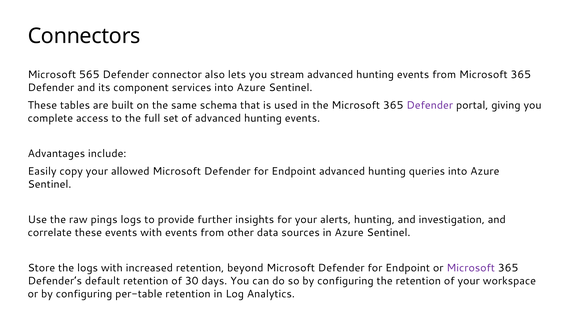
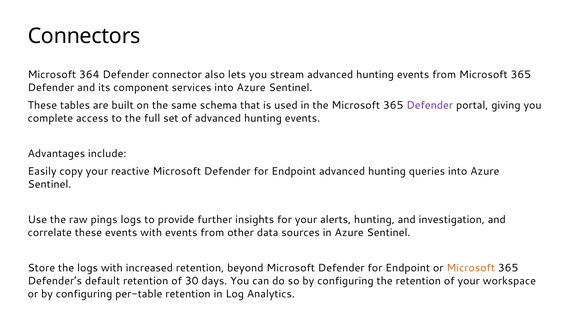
565: 565 -> 364 (89, 75)
allowed: allowed -> reactive (130, 171)
Microsoft colour: purple -> orange (471, 268)
